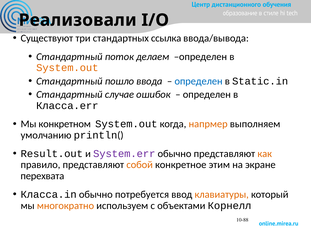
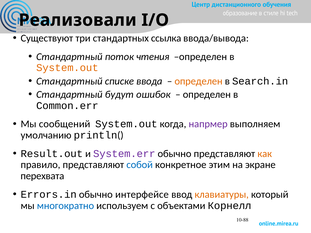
делаем: делаем -> чтения (153, 57)
пошло: пошло -> списке (119, 81)
определен colour: blue -> orange (199, 81)
Static.in: Static.in -> Search.in (260, 81)
случае: случае -> будут (119, 95)
Класса.err: Класса.err -> Common.err (67, 106)
конкретном: конкретном -> сообщений (65, 124)
напрмер colour: orange -> purple (208, 124)
собой colour: orange -> blue (140, 165)
Класса.in: Класса.in -> Errors.in (49, 195)
потребуется: потребуется -> интерфейсе (142, 195)
многократно colour: orange -> blue (65, 206)
